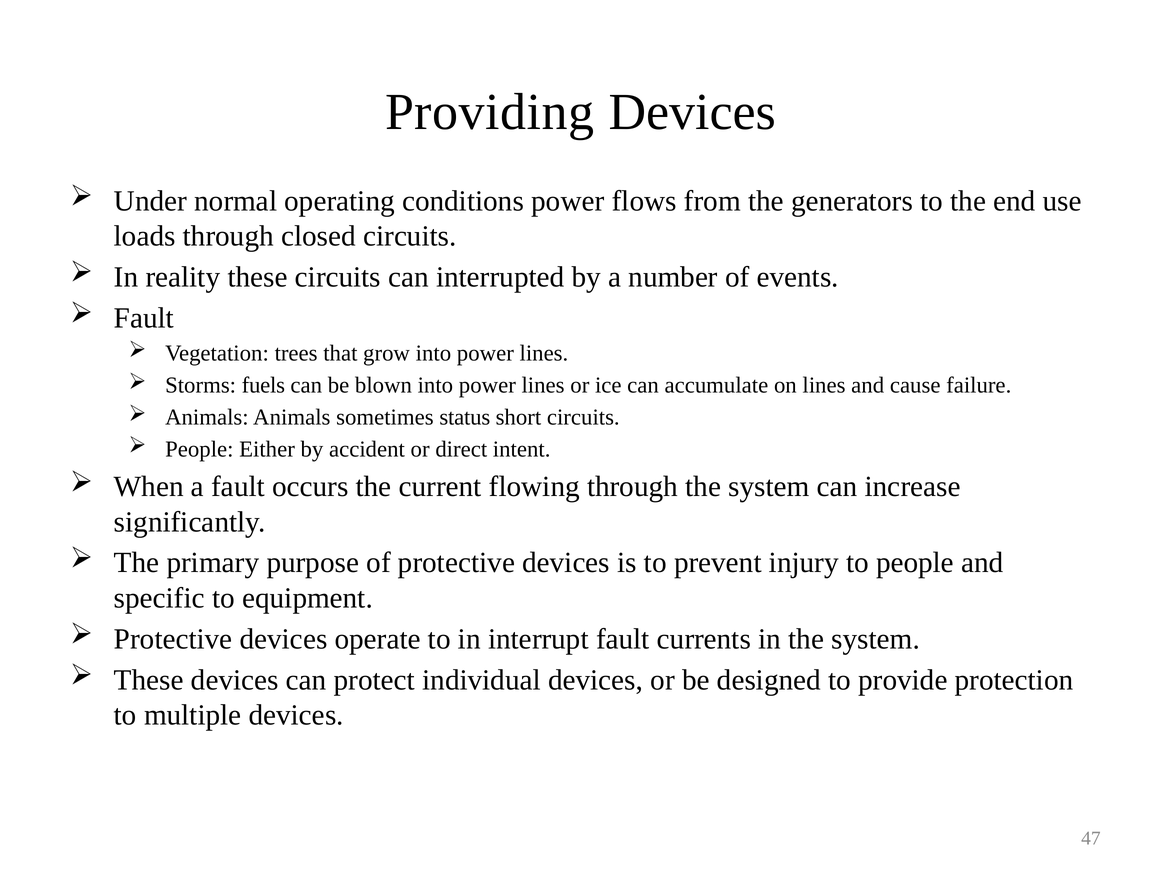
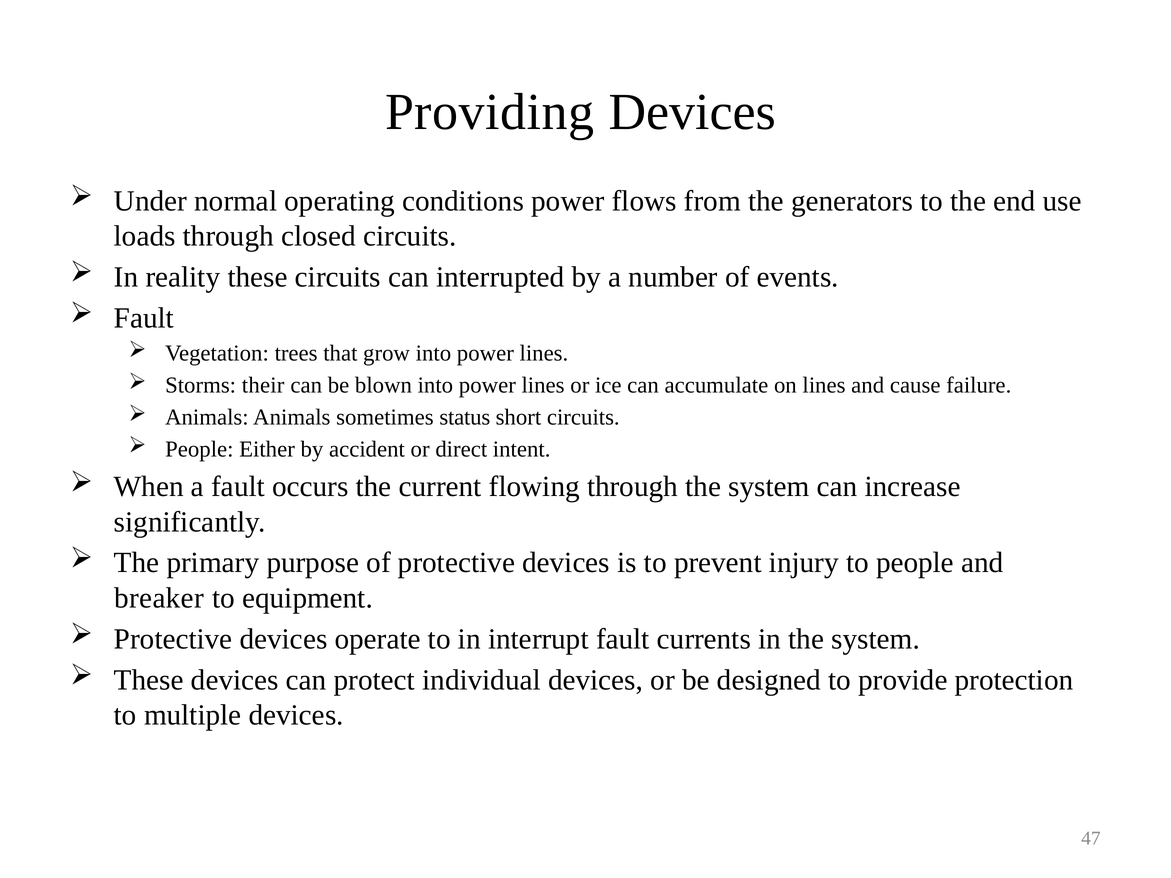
fuels: fuels -> their (263, 385)
specific: specific -> breaker (159, 598)
